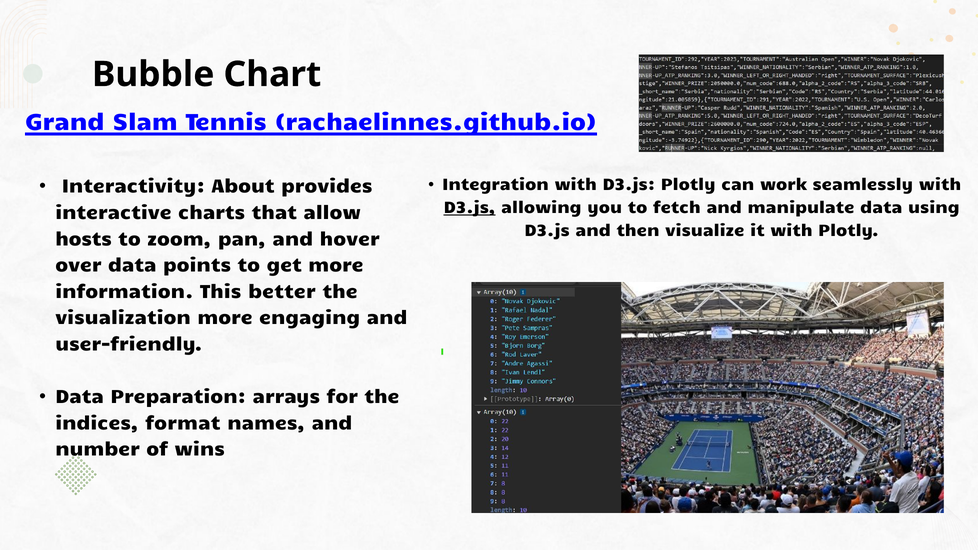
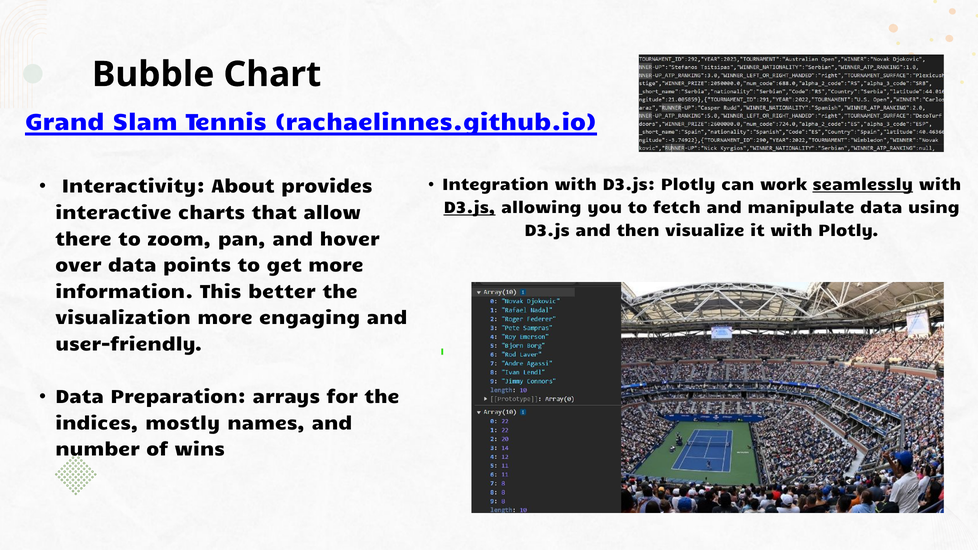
seamlessly underline: none -> present (863, 185)
hosts: hosts -> there (84, 239)
format: format -> mostly (183, 423)
